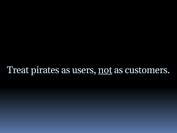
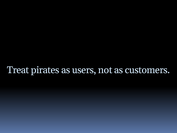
not underline: present -> none (105, 70)
